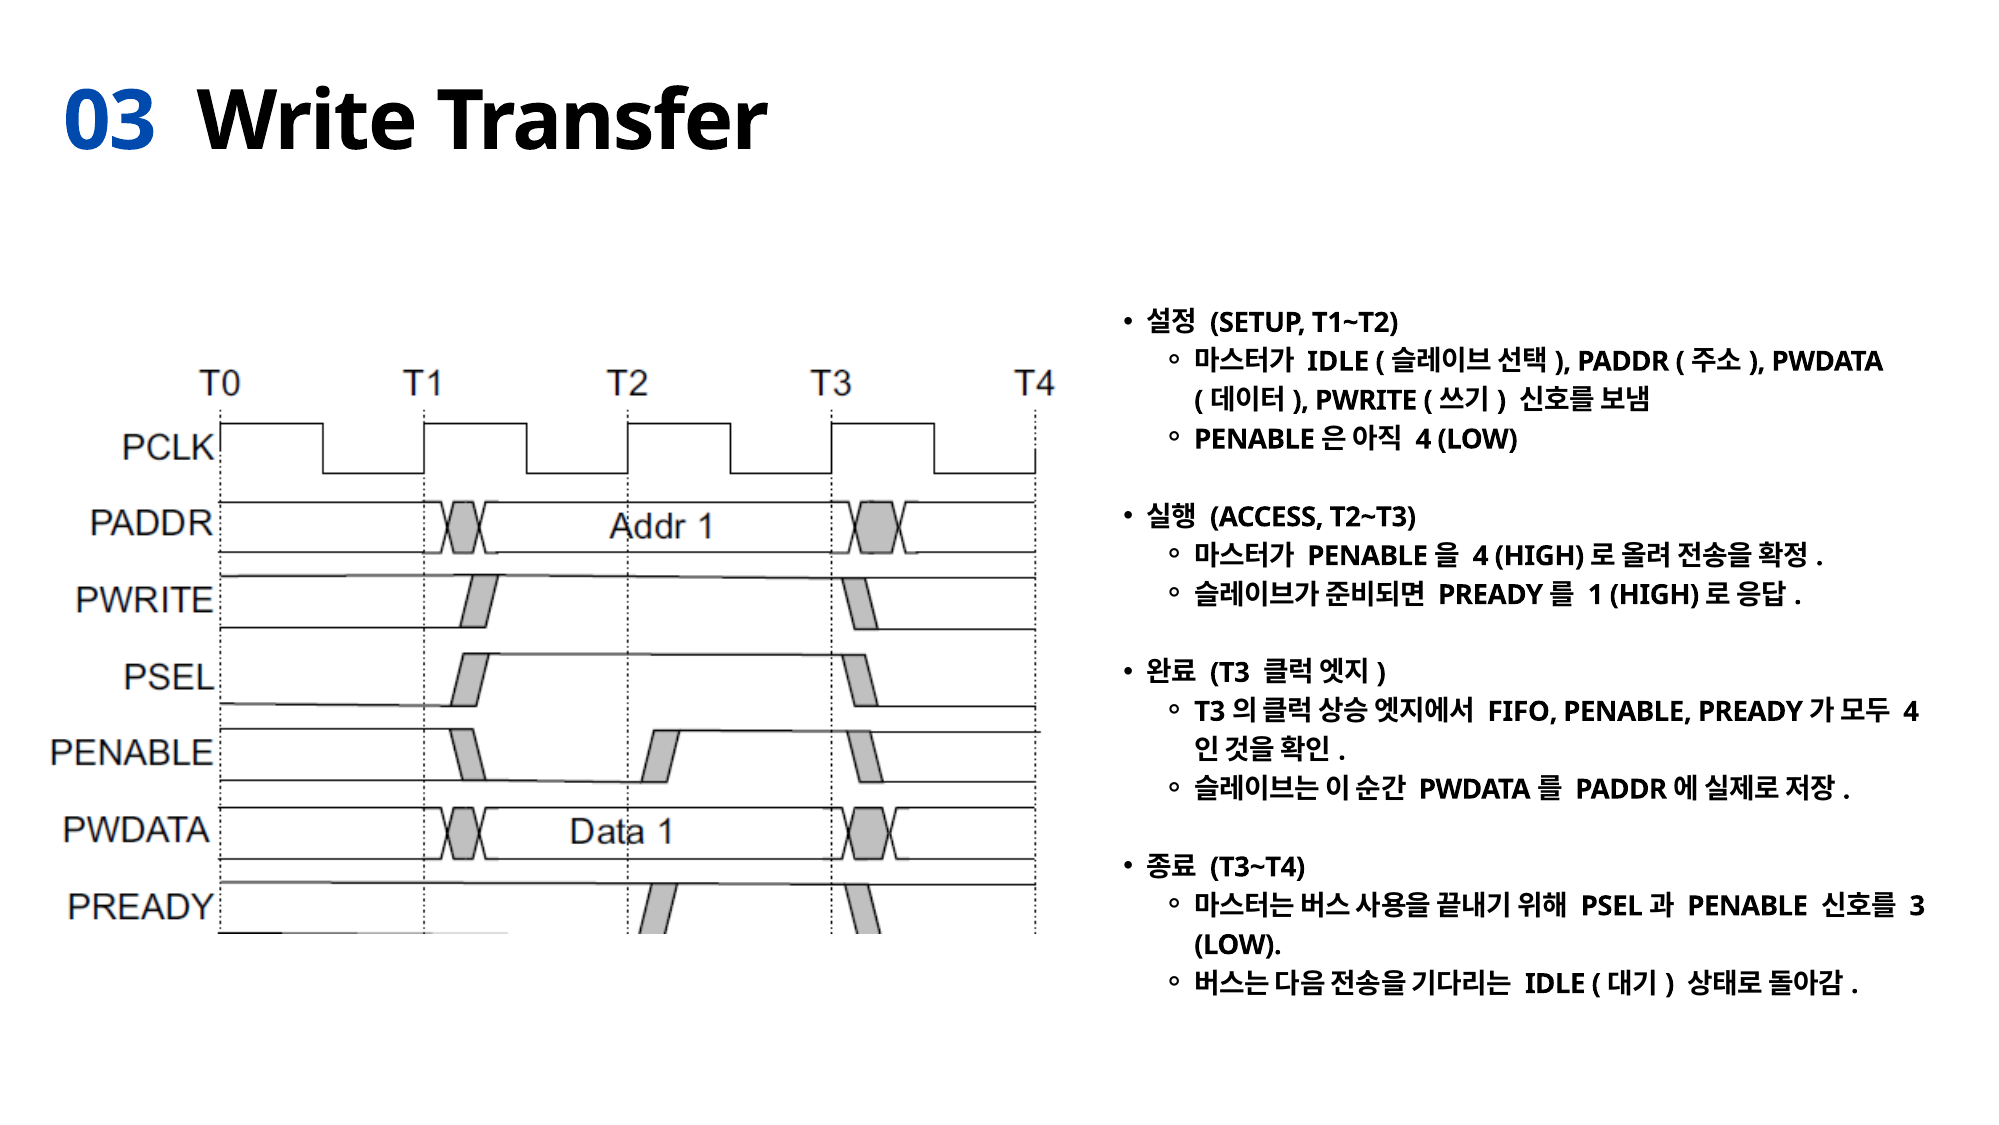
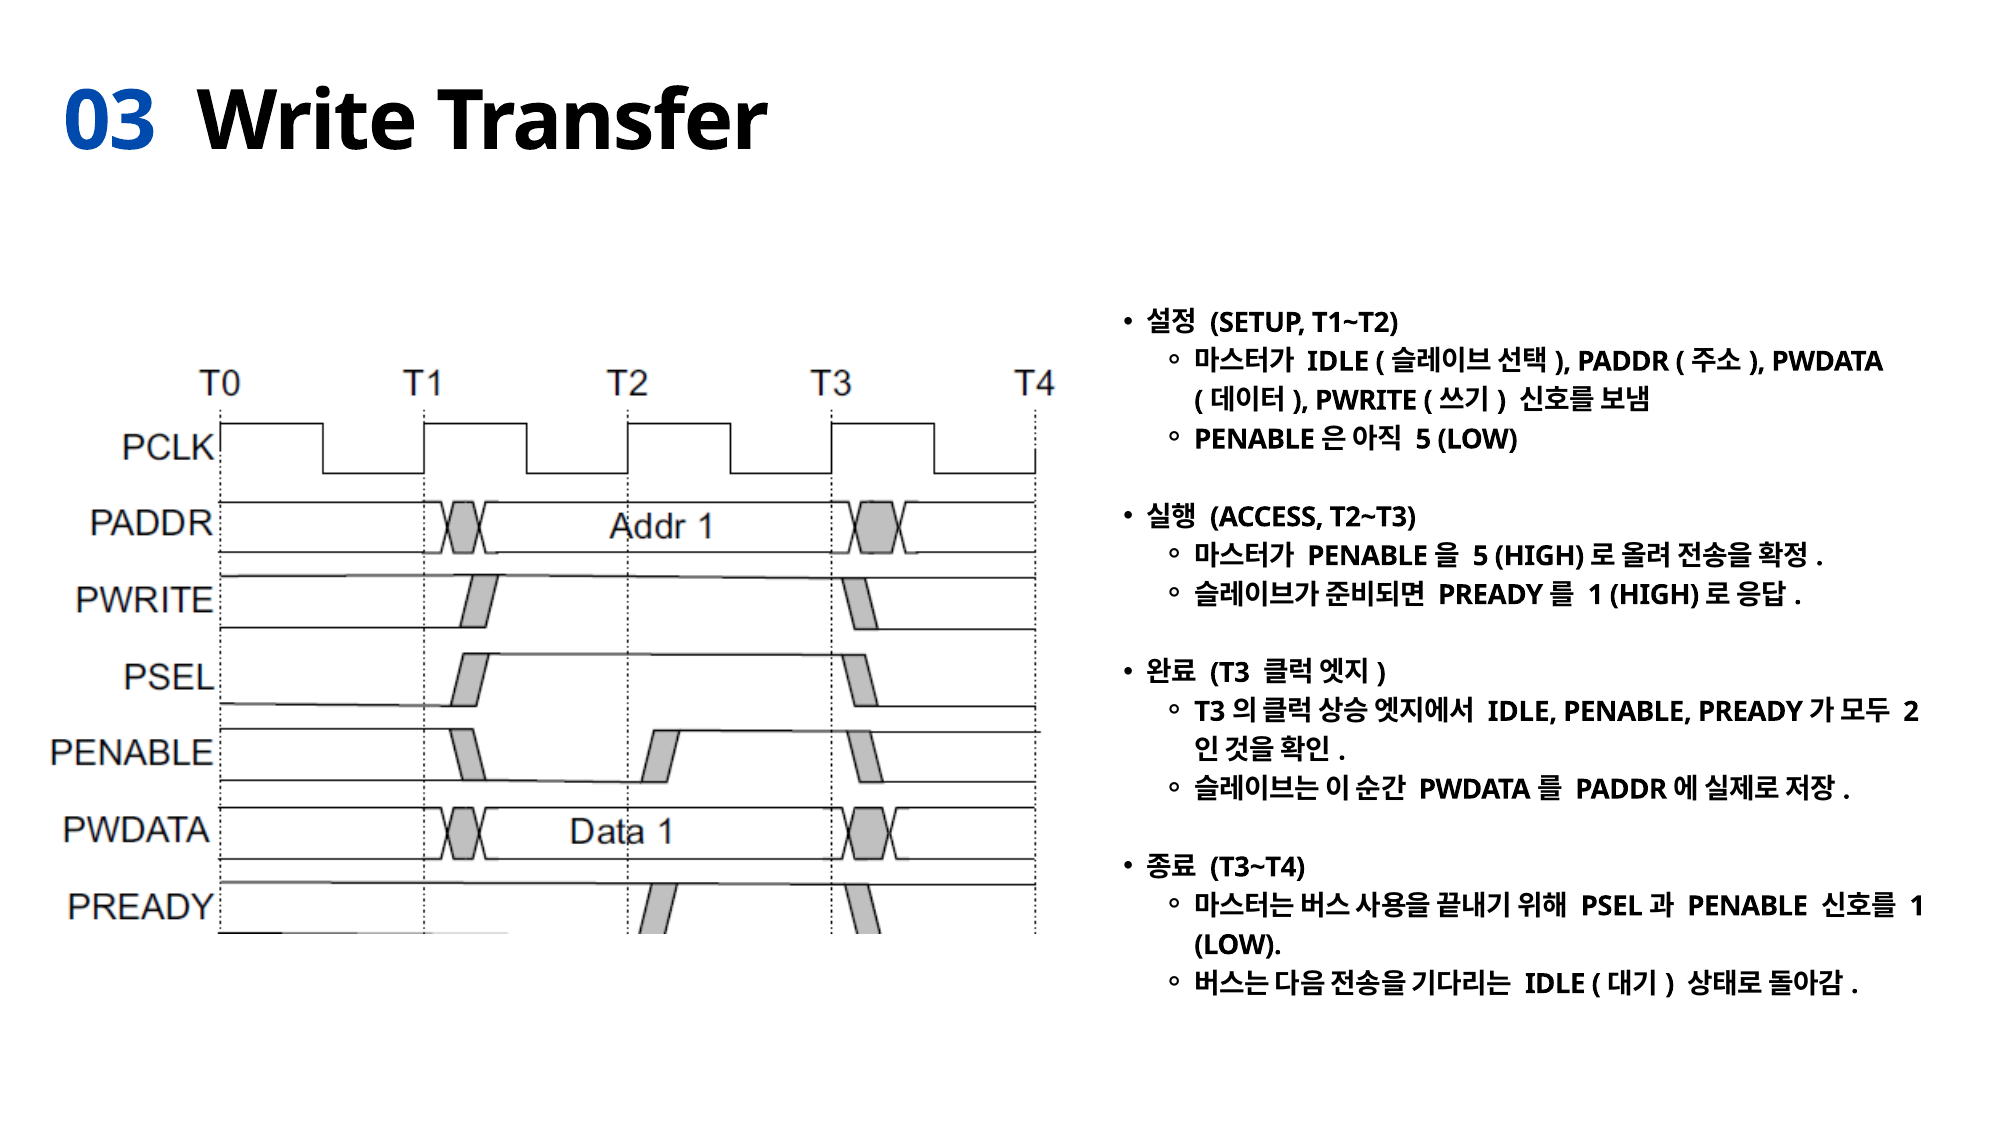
4: 4 -> 5 (1423, 439)
4: 4 -> 5 (1481, 556)
FIFO: FIFO -> IDLE (1522, 711)
4: 4 -> 2 (1911, 711)
3: 3 -> 1 (1917, 906)
